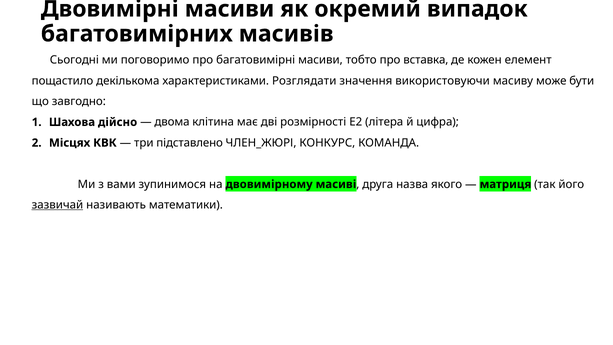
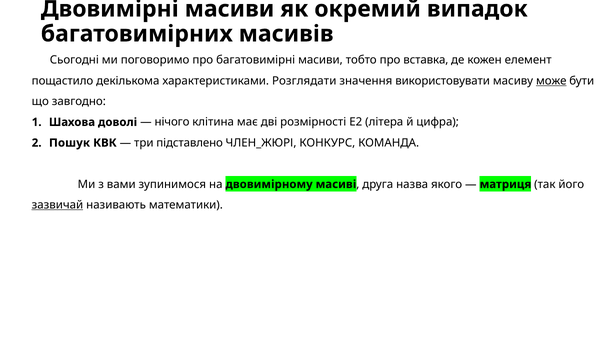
використовуючи: використовуючи -> використовувати (443, 81)
може underline: none -> present (551, 81)
дійсно: дійсно -> доволі (118, 122)
двома: двома -> нічого (172, 122)
Місцях: Місцях -> Пошук (70, 143)
